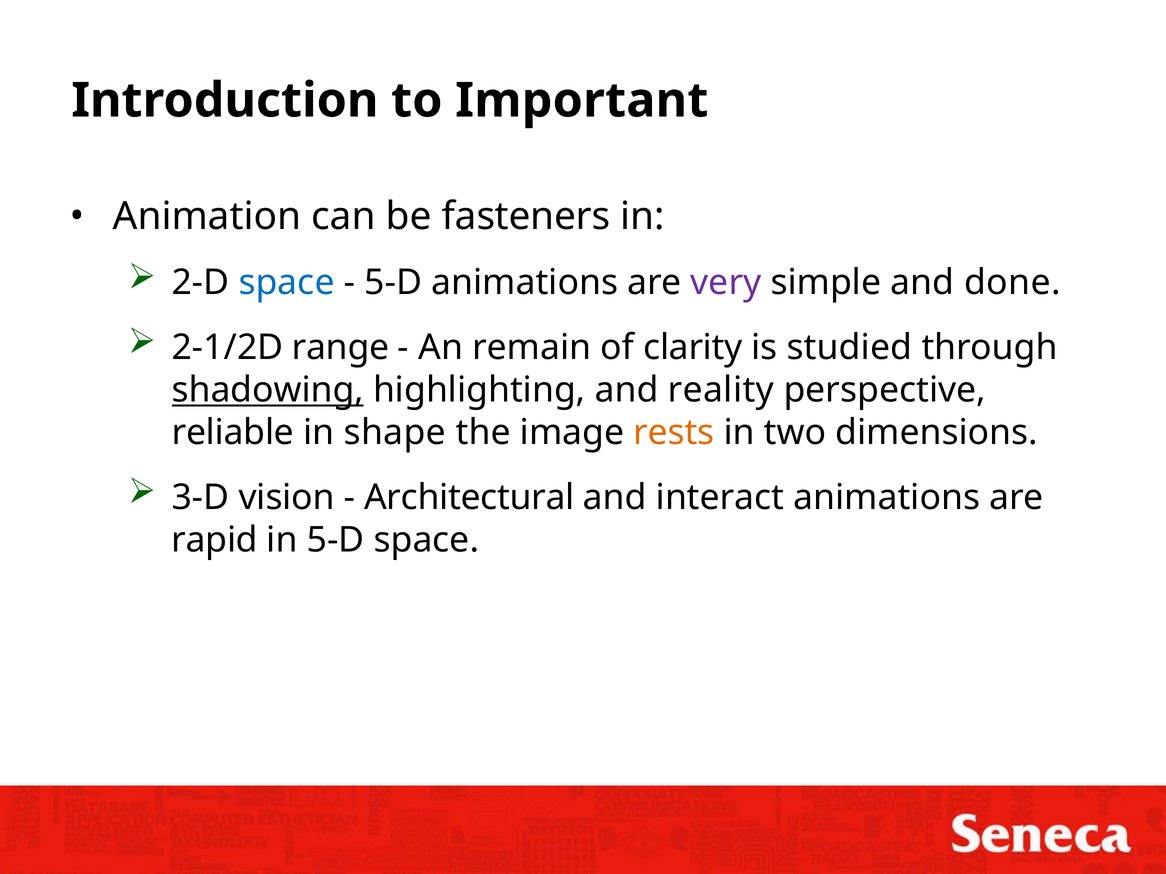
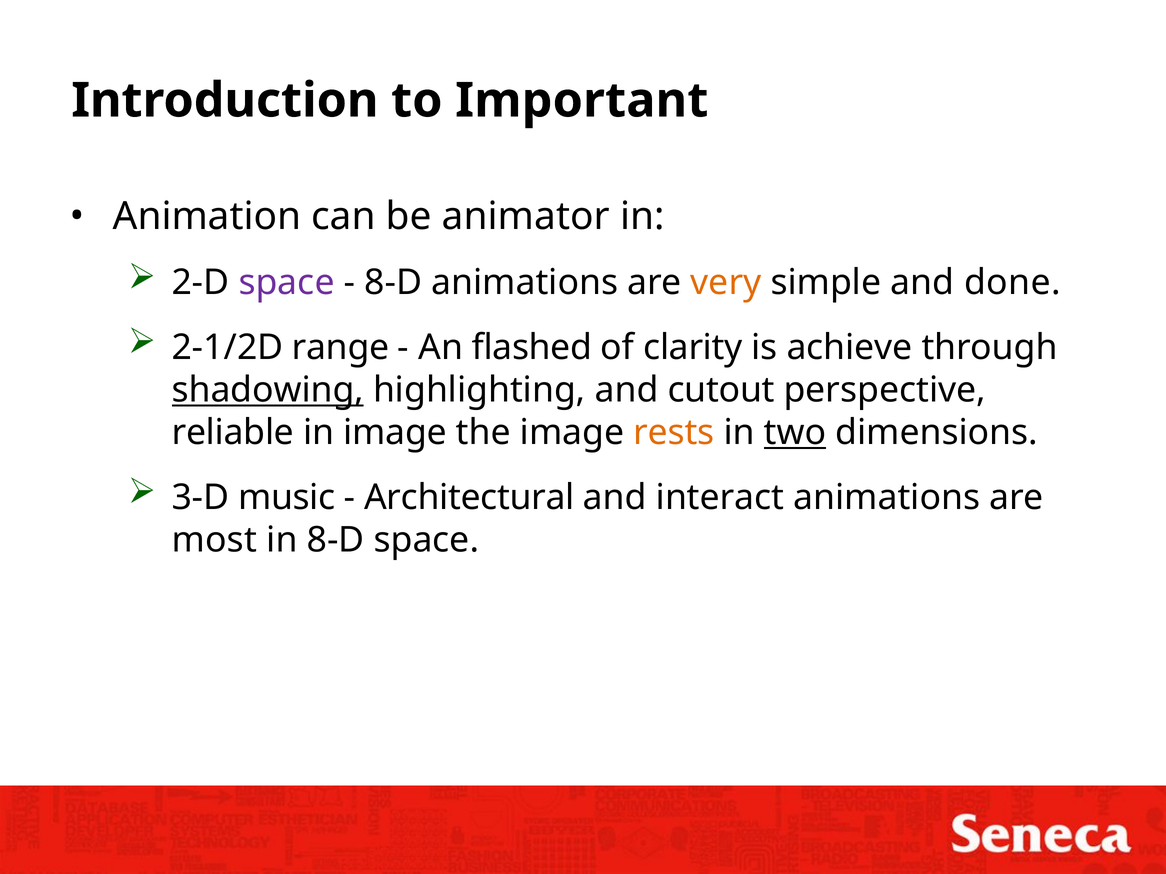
fasteners: fasteners -> animator (526, 217)
space colour: blue -> purple (287, 283)
5-D: 5-D -> 8-D (393, 283)
very colour: purple -> orange (726, 283)
remain: remain -> flashed (532, 348)
studied: studied -> achieve (850, 348)
reality: reality -> cutout (721, 390)
in shape: shape -> image (395, 433)
two underline: none -> present (795, 433)
vision: vision -> music (287, 498)
rapid: rapid -> most (214, 540)
in 5-D: 5-D -> 8-D (336, 540)
